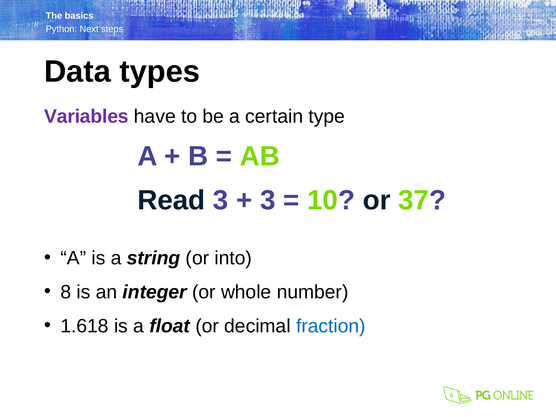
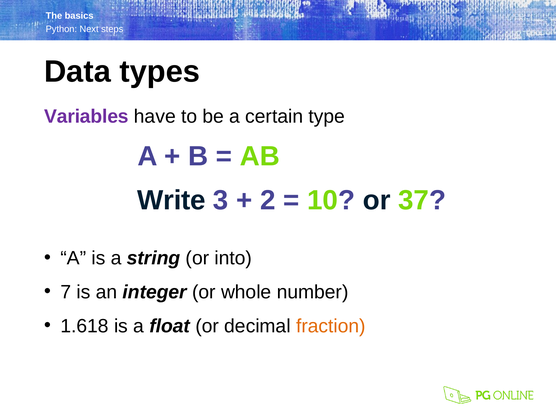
Read: Read -> Write (171, 200)
3: 3 -> 2 (268, 200)
8: 8 -> 7 (66, 292)
fraction colour: blue -> orange (331, 326)
